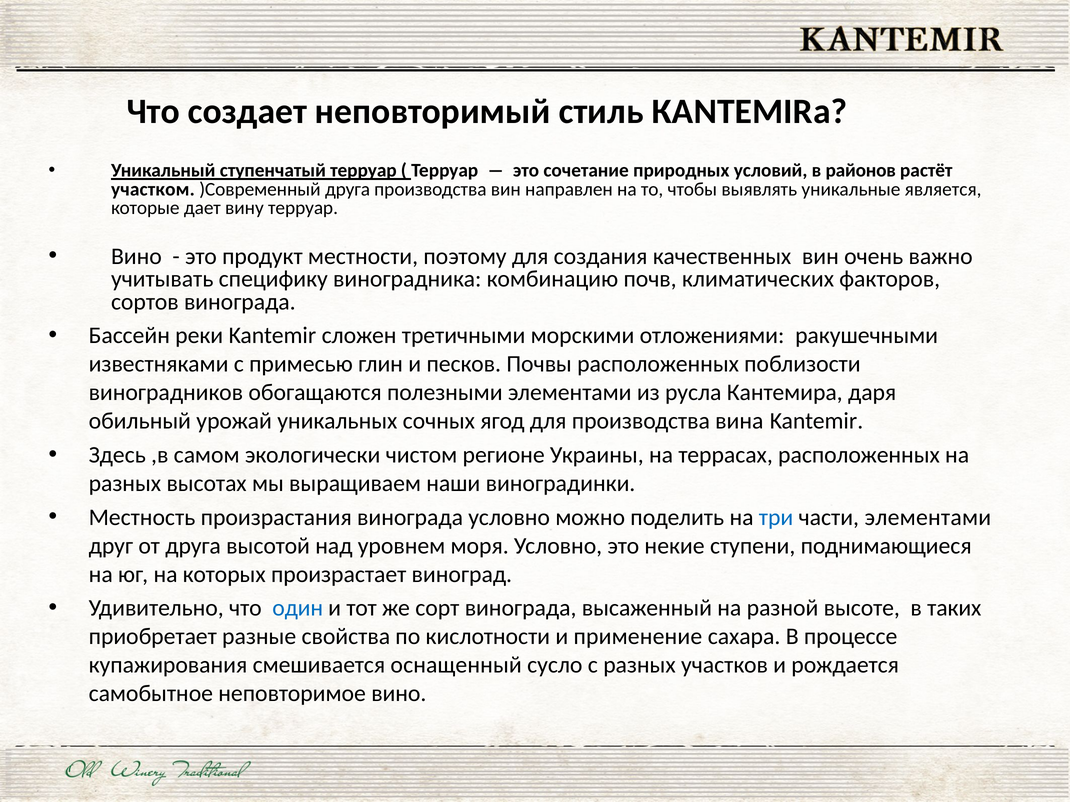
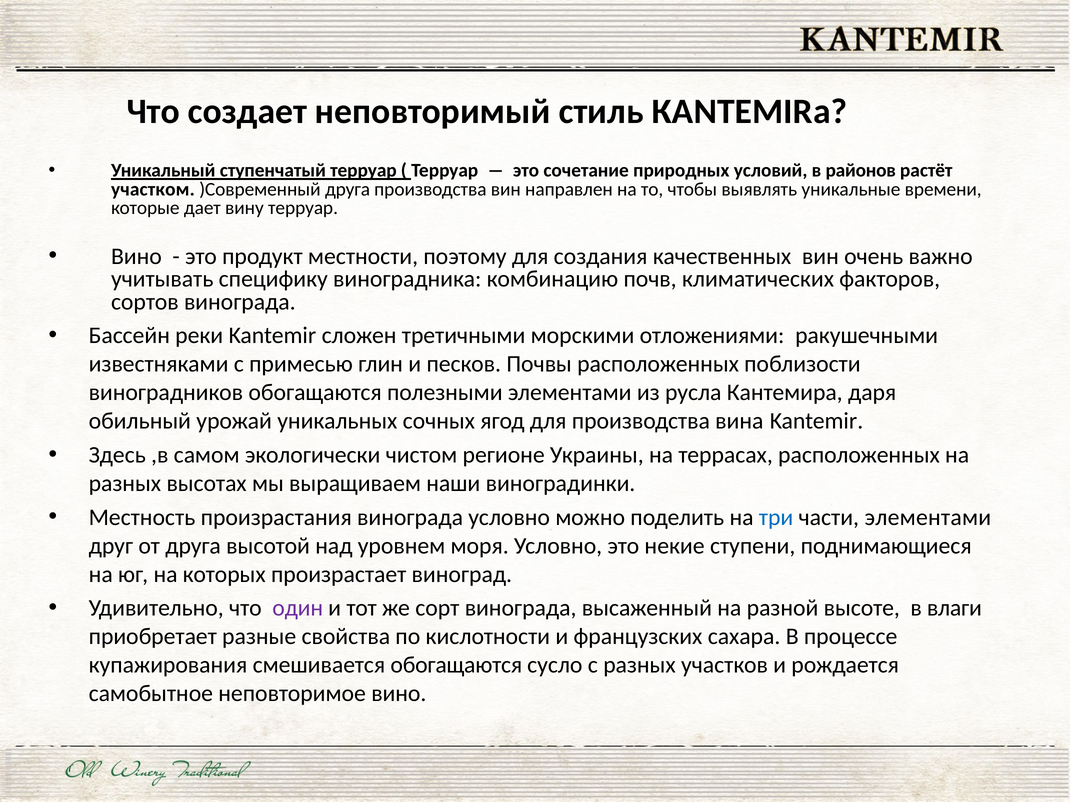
является: является -> времени (943, 189)
один colour: blue -> purple (298, 608)
таких: таких -> влаги (954, 608)
применение: применение -> французских (638, 637)
смешивается оснащенный: оснащенный -> обогащаются (456, 666)
